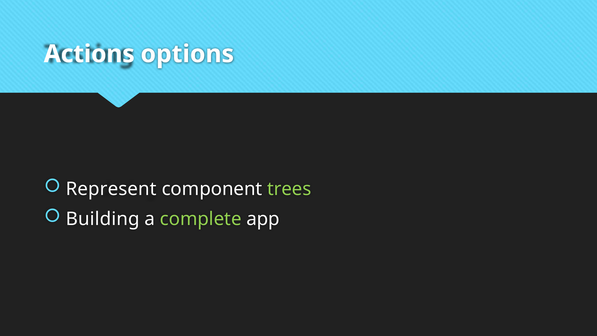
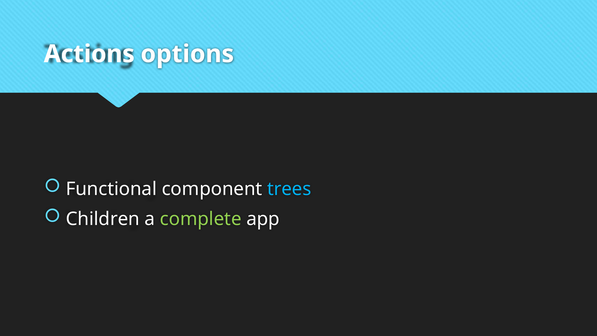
Represent: Represent -> Functional (111, 189)
trees colour: light green -> light blue (289, 189)
Building: Building -> Children (103, 219)
